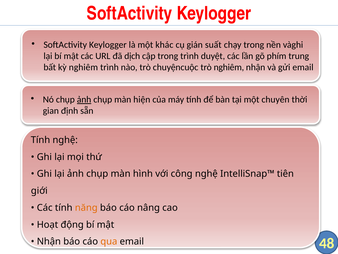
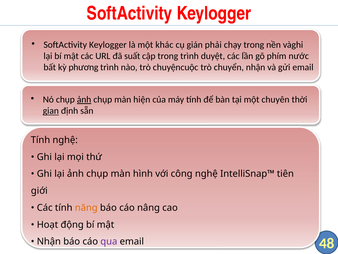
suất: suất -> phải (213, 45)
dịch: dịch -> suất (132, 56)
trung: trung -> nước (299, 56)
kỳ nghiêm: nghiêm -> phương (84, 67)
trò nghiêm: nghiêm -> chuyển (229, 67)
gian underline: none -> present (51, 111)
qua colour: orange -> purple (109, 241)
